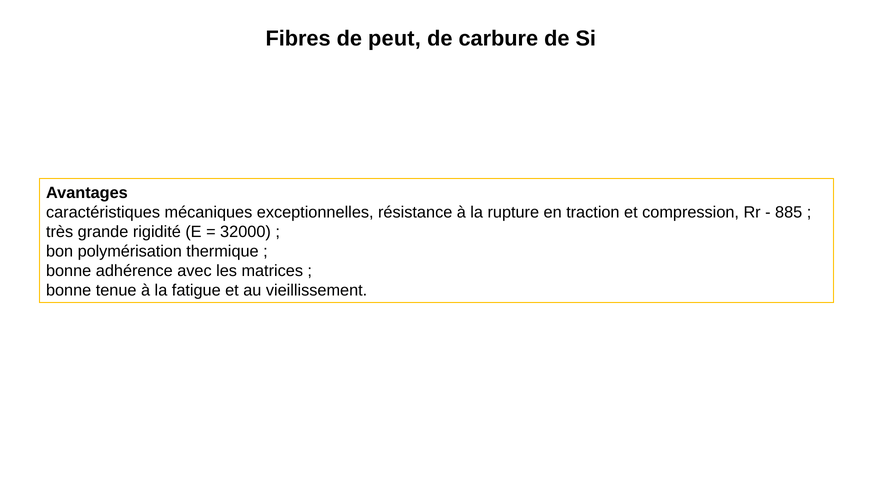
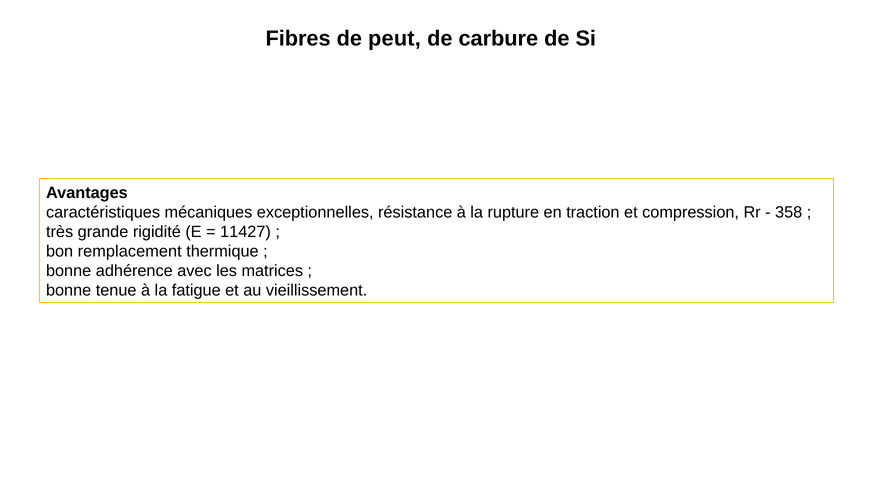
885: 885 -> 358 (789, 212)
32000: 32000 -> 11427 (246, 232)
polymérisation: polymérisation -> remplacement (130, 251)
